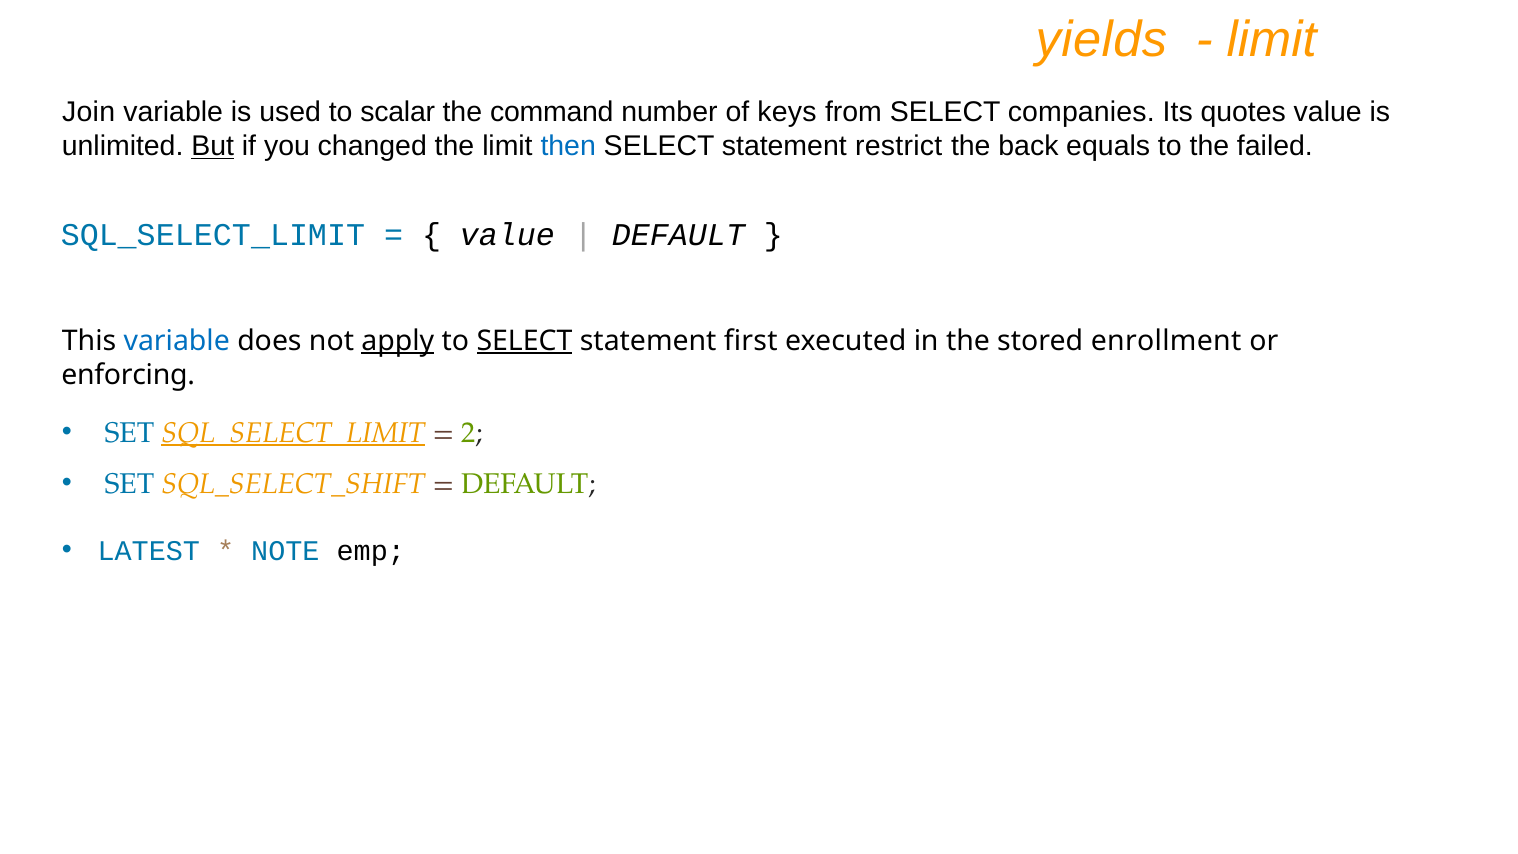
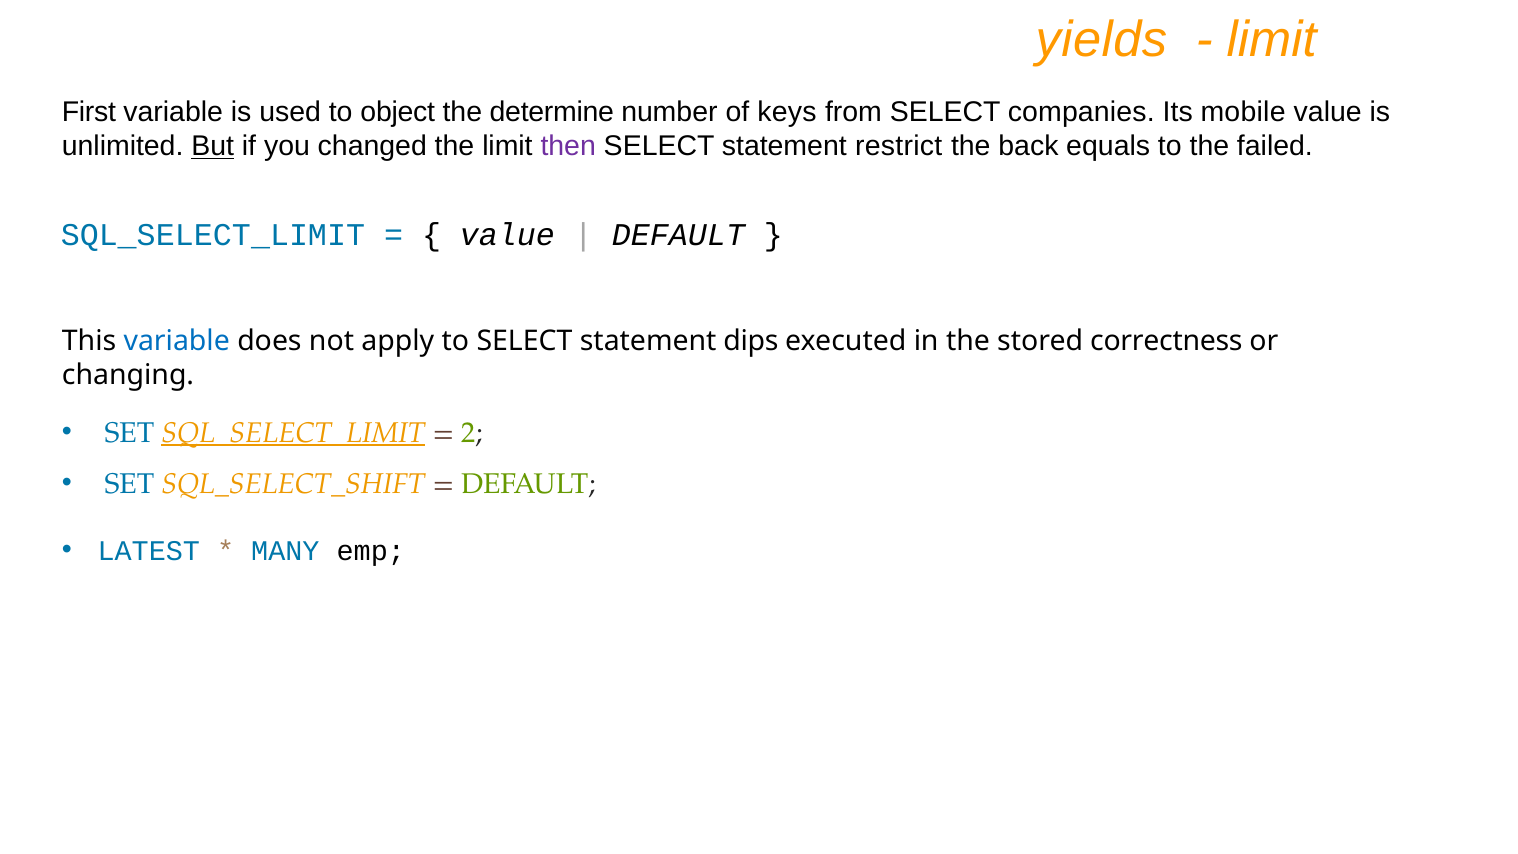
Join: Join -> First (89, 112)
scalar: scalar -> object (398, 112)
command: command -> determine (552, 112)
quotes: quotes -> mobile (1243, 112)
then colour: blue -> purple (568, 146)
apply underline: present -> none (398, 341)
SELECT underline: present -> none (524, 341)
first: first -> dips (751, 341)
enrollment: enrollment -> correctness (1166, 341)
enforcing: enforcing -> changing (128, 375)
NOTE: NOTE -> MANY (285, 551)
